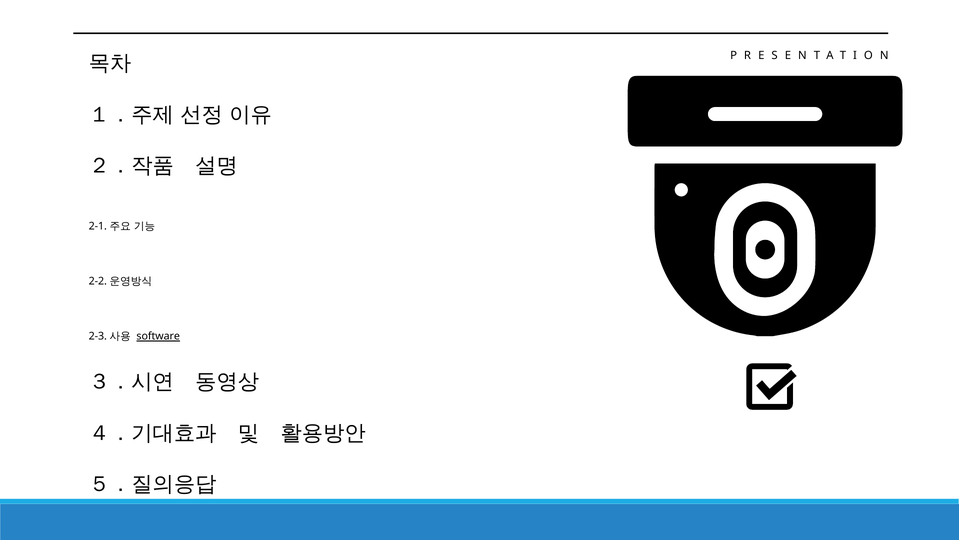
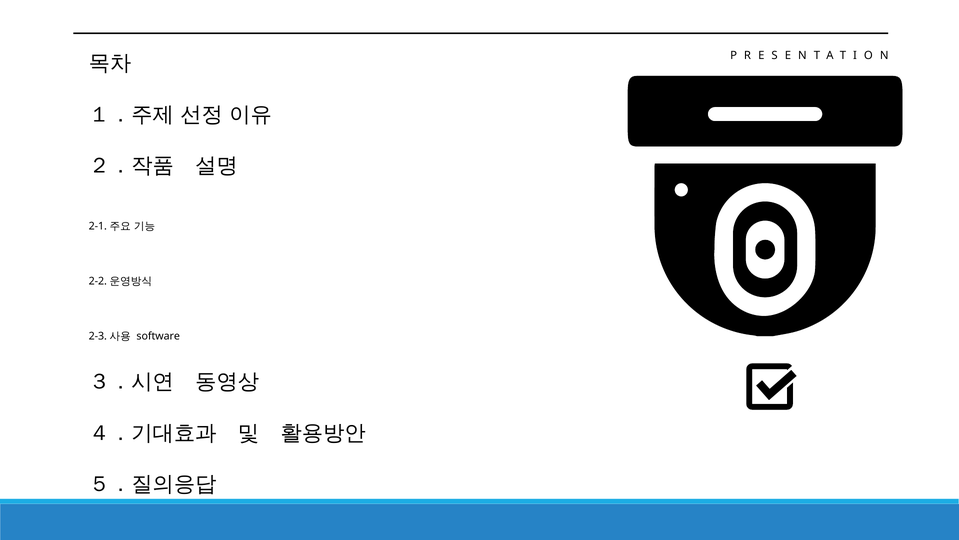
software underline: present -> none (158, 336)
